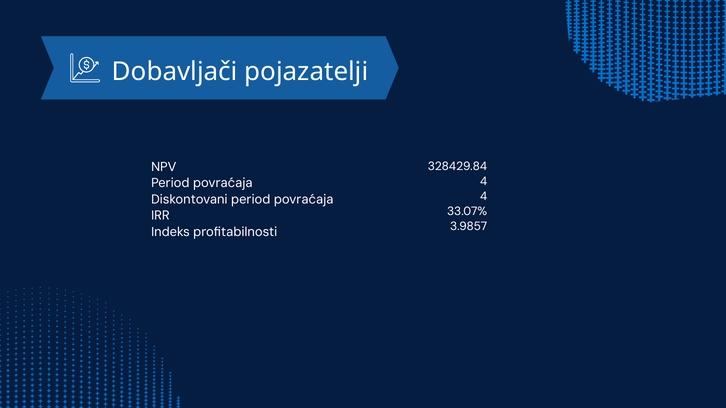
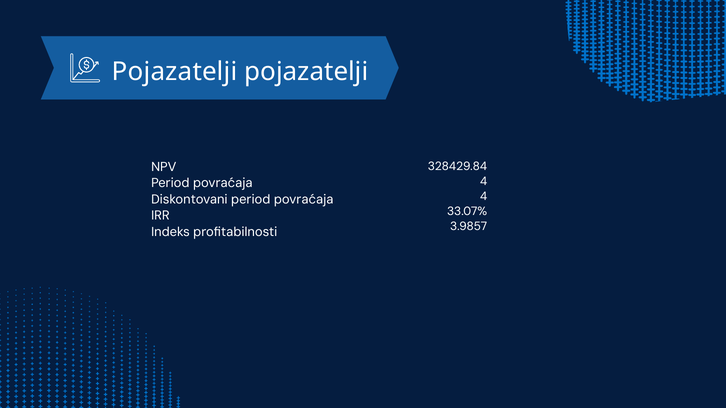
Dobavljači: Dobavljači -> Pojazatelji (175, 72)
